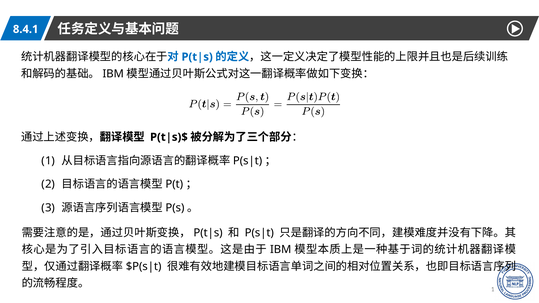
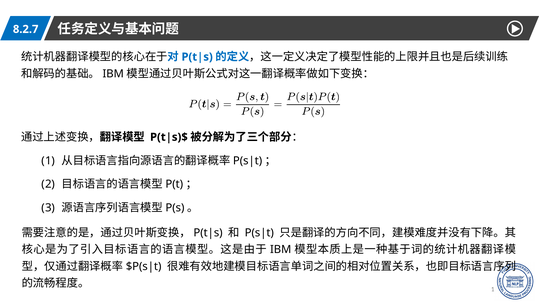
8.4.1: 8.4.1 -> 8.2.7 (26, 29)
